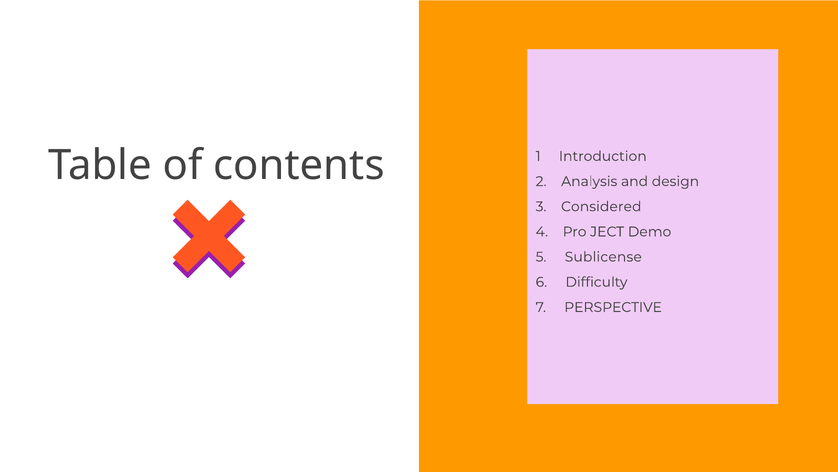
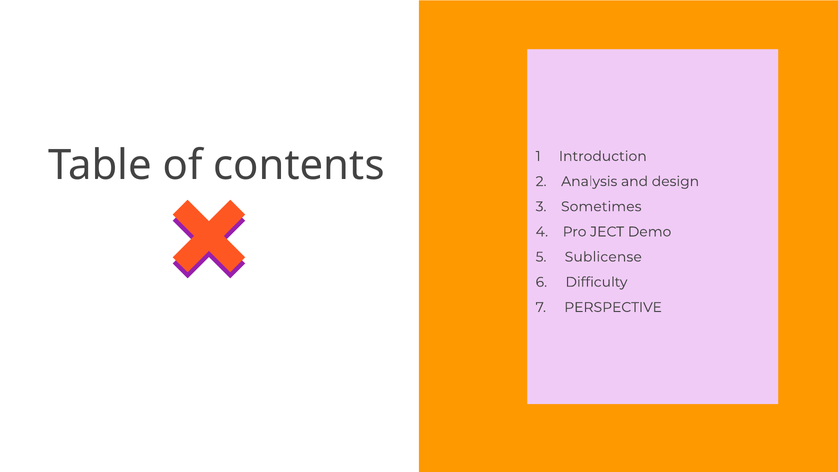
Considered: Considered -> Sometimes (601, 206)
